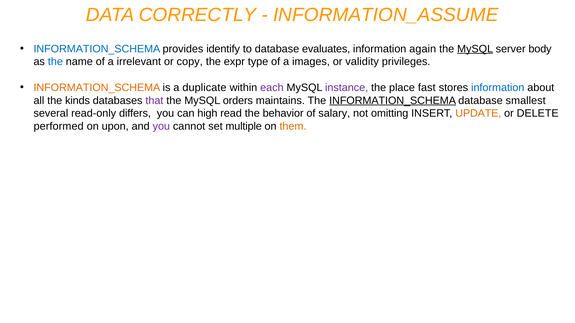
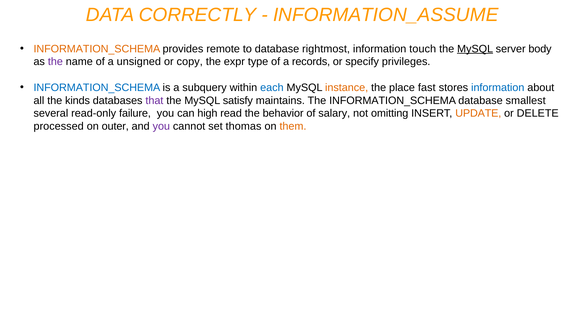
INFORMATION_SCHEMA colour: blue -> orange (97, 49)
identify: identify -> remote (223, 49)
evaluates: evaluates -> rightmost (326, 49)
again: again -> touch (423, 49)
the colour: blue -> purple (55, 62)
irrelevant: irrelevant -> unsigned (139, 62)
images: images -> records (311, 62)
validity: validity -> specify (362, 62)
INFORMATION_SCHEMA colour: orange -> blue (97, 88)
duplicate: duplicate -> subquery (205, 88)
each colour: purple -> blue (272, 88)
instance colour: purple -> orange (347, 88)
orders: orders -> satisfy (238, 101)
INFORMATION_SCHEMA underline: present -> none (393, 101)
differs: differs -> failure (135, 114)
performed: performed -> processed (59, 126)
upon: upon -> outer (115, 126)
multiple: multiple -> thomas (244, 126)
